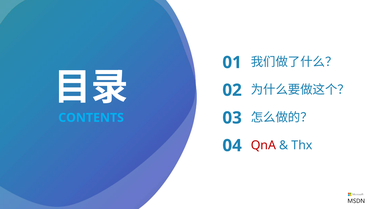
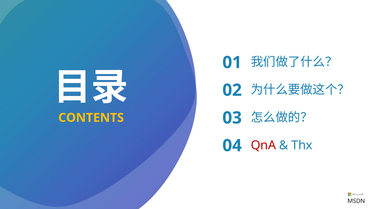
CONTENTS colour: light blue -> yellow (91, 118)
